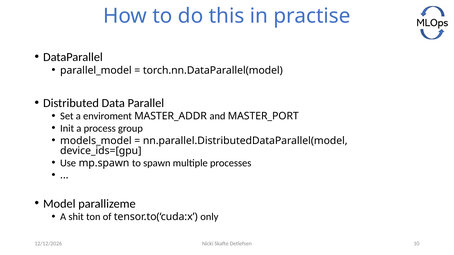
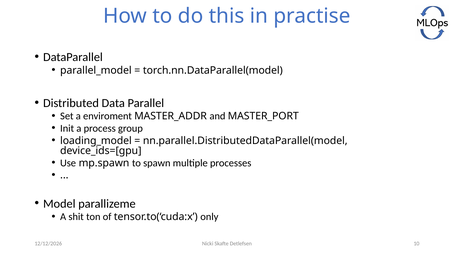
models_model: models_model -> loading_model (96, 141)
